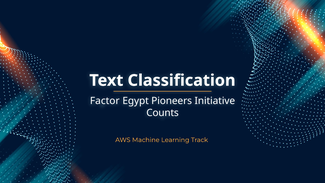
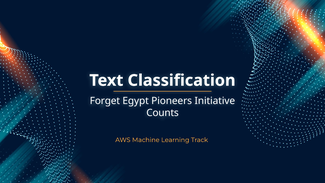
Factor: Factor -> Forget (105, 101)
